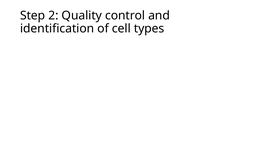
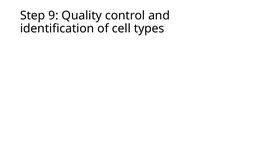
2: 2 -> 9 (53, 16)
